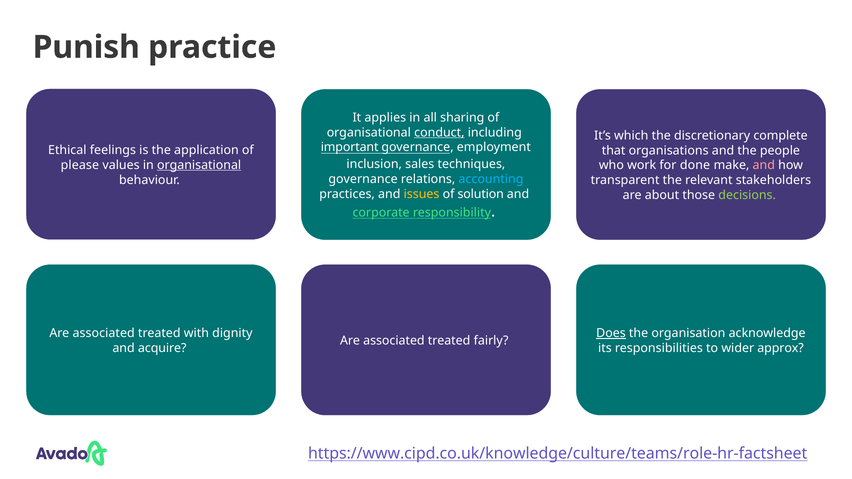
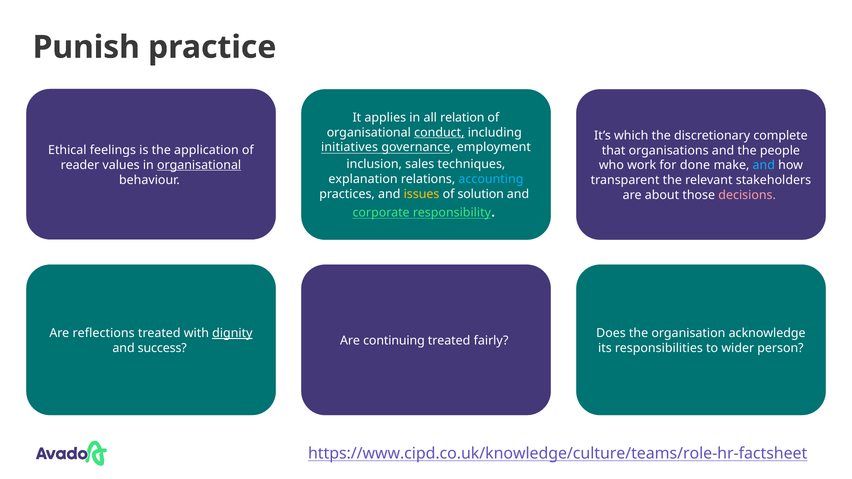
sharing: sharing -> relation (462, 118)
important: important -> initiatives (350, 147)
please: please -> reader (80, 165)
and colour: pink -> light blue (764, 165)
governance: governance -> explanation (363, 179)
decisions colour: light green -> pink (747, 195)
associated: associated -> reflections (104, 333)
dignity underline: none -> present (232, 333)
Does underline: present -> none (611, 333)
associated: associated -> continuing (394, 341)
acquire: acquire -> success (162, 348)
approx: approx -> person (780, 348)
